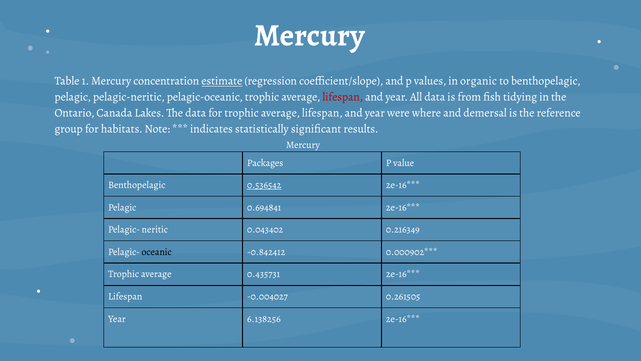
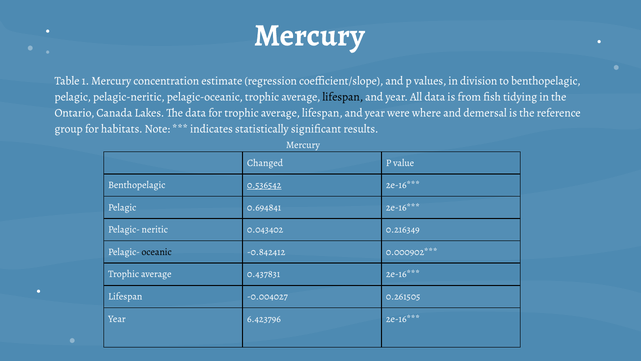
estimate underline: present -> none (222, 81)
organic: organic -> division (479, 81)
lifespan colour: red -> black (343, 97)
Packages: Packages -> Changed (265, 163)
0.435731: 0.435731 -> 0.437831 (264, 274)
6.138256: 6.138256 -> 6.423796 (264, 318)
